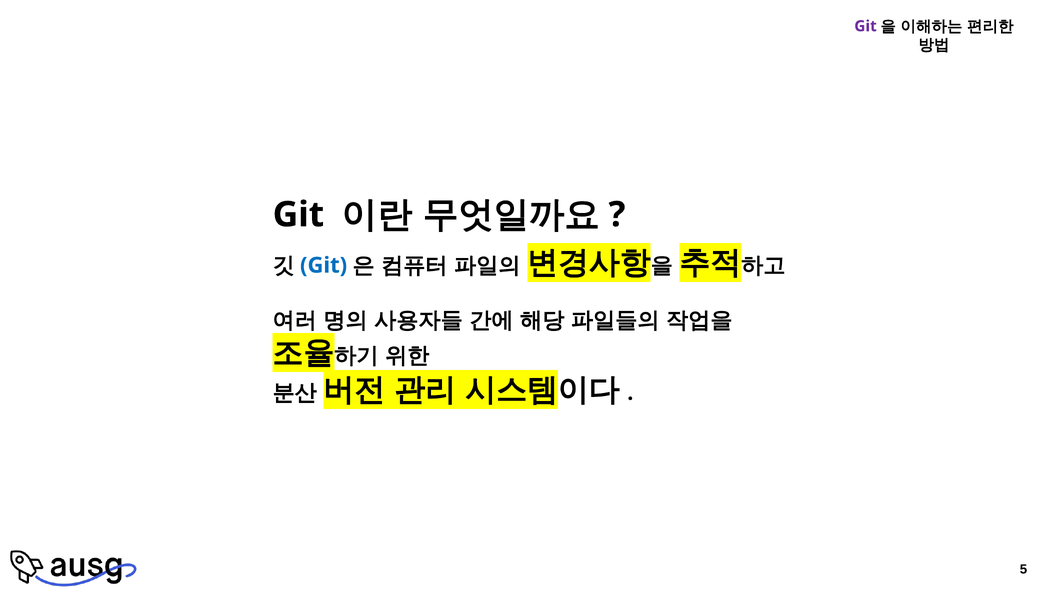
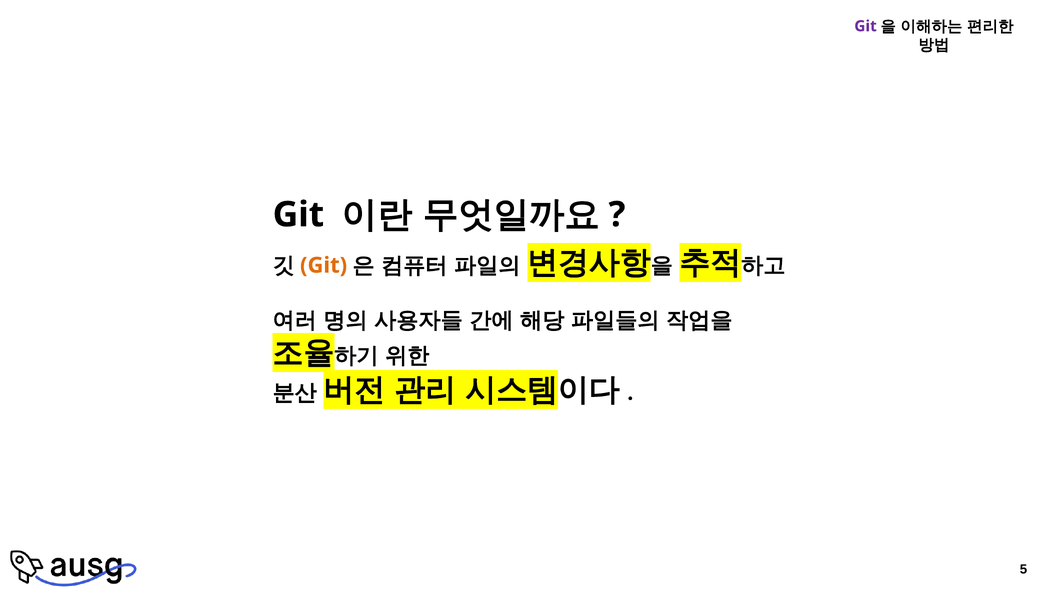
Git colour: blue -> orange (324, 265)
